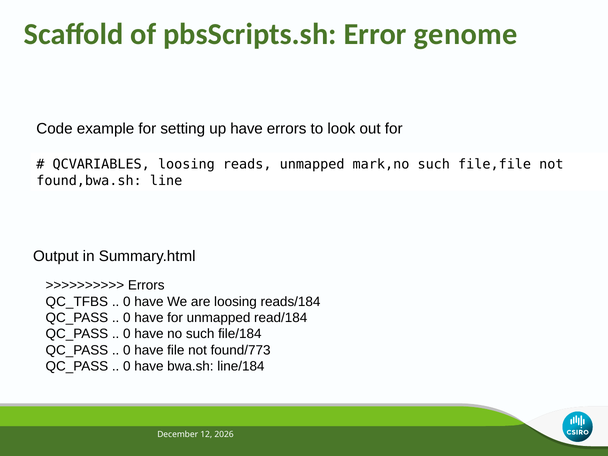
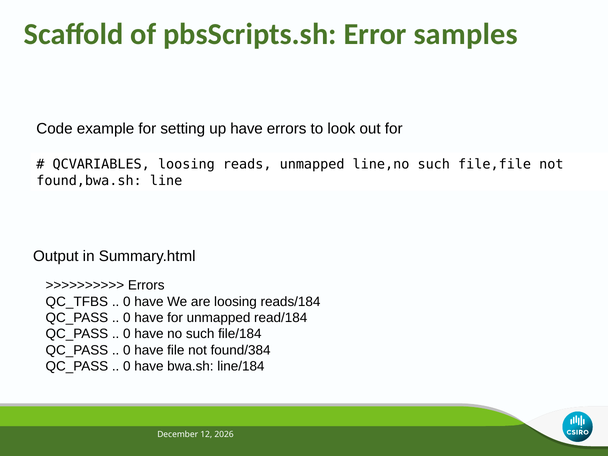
genome: genome -> samples (466, 34)
mark,no: mark,no -> line,no (381, 165)
found/773: found/773 -> found/384 (241, 350)
